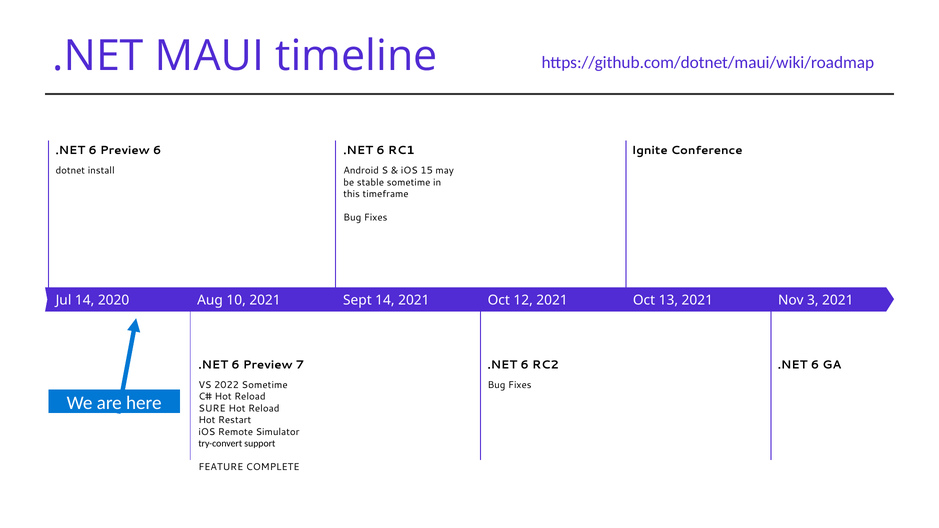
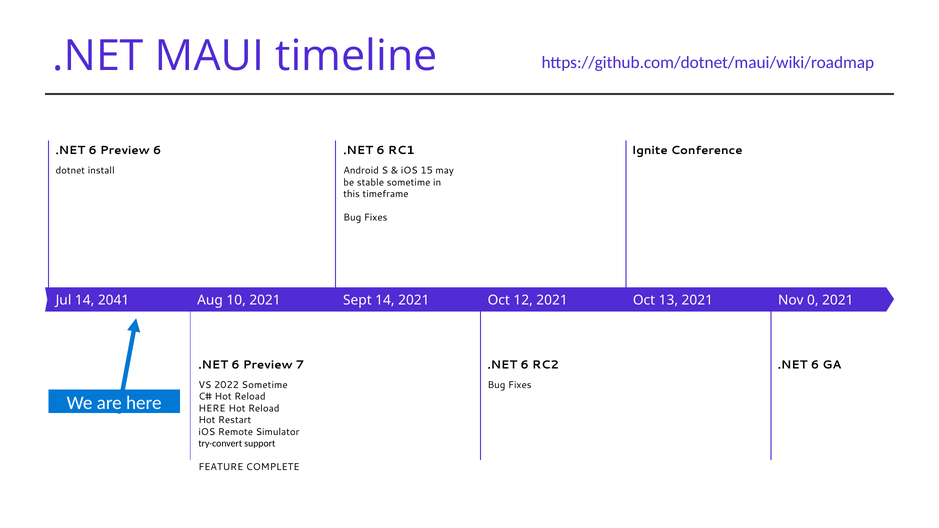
2020: 2020 -> 2041 (114, 300)
3: 3 -> 0 (813, 300)
SURE: SURE -> HERE (212, 409)
